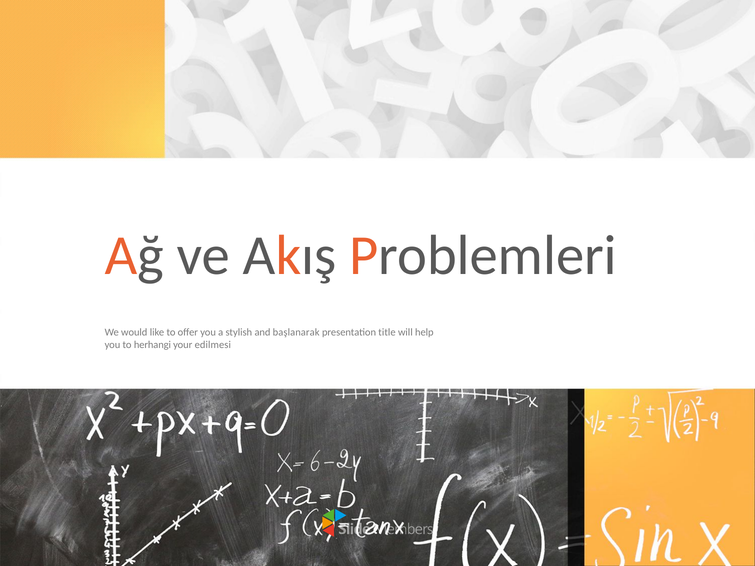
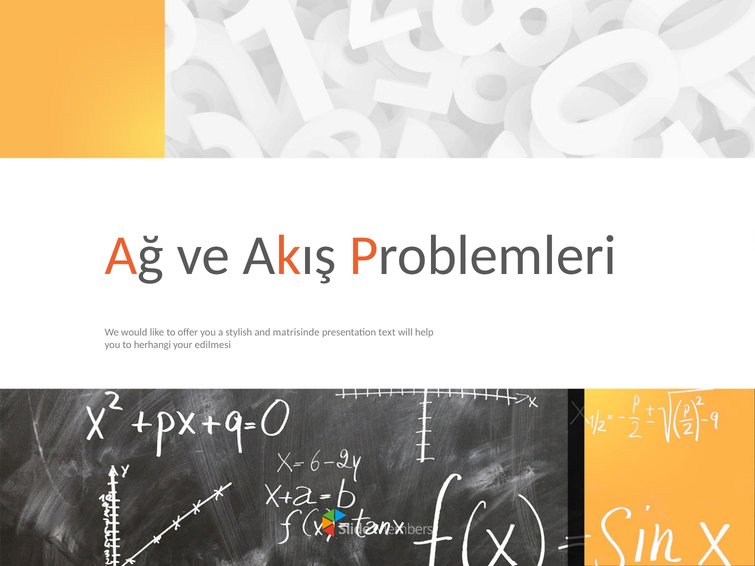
başlanarak: başlanarak -> matrisinde (296, 332)
title: title -> text (387, 332)
